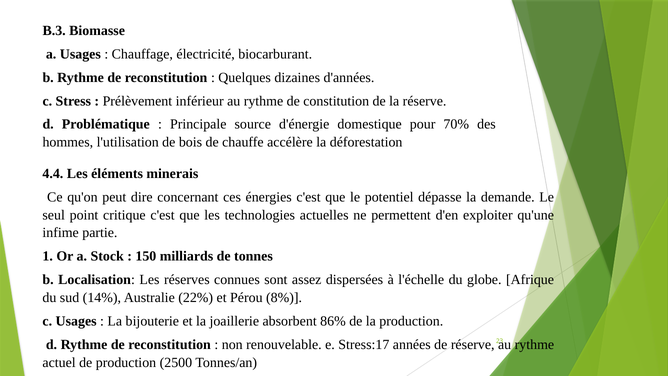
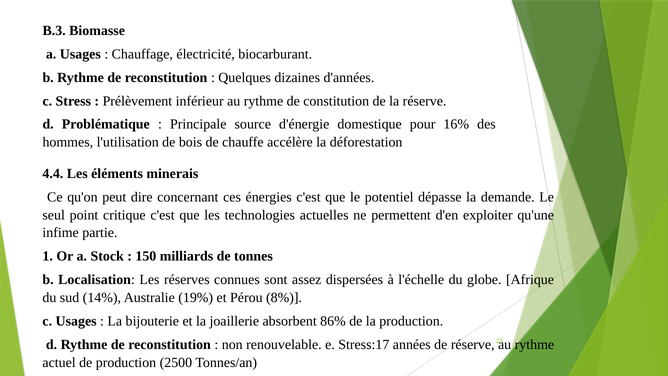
70%: 70% -> 16% (456, 124)
22%: 22% -> 19% (196, 297)
